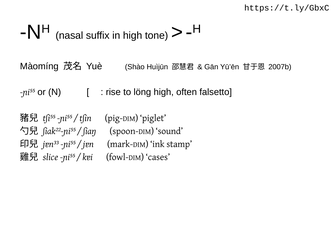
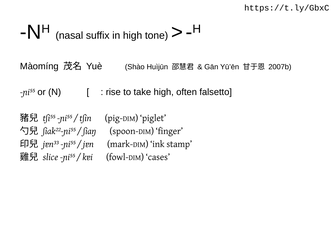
löng: löng -> take (142, 92)
sound: sound -> finger (169, 131)
